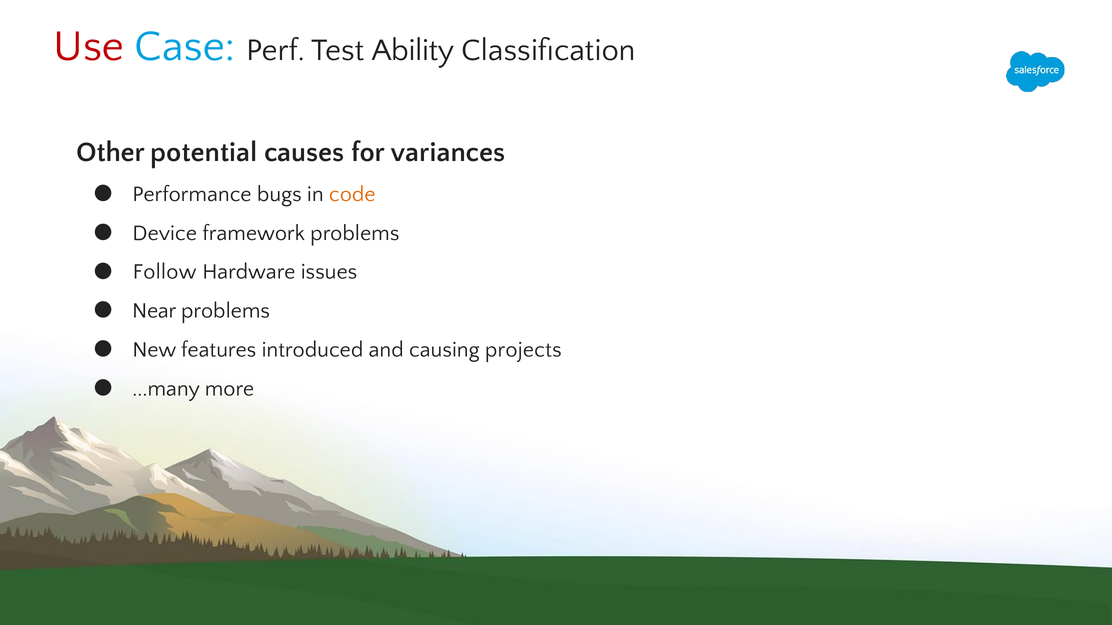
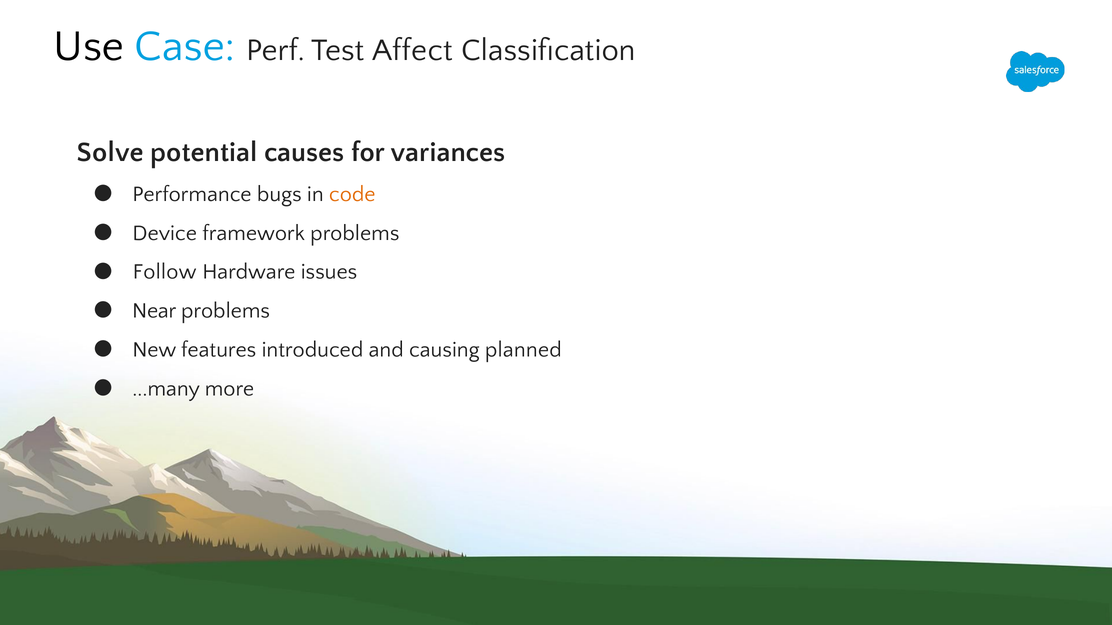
Use colour: red -> black (89, 46)
Ability: Ability -> Affect (413, 50)
Other: Other -> Solve (110, 152)
projects: projects -> planned (523, 350)
